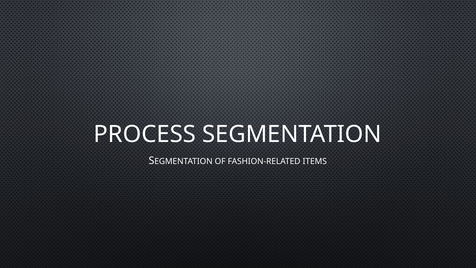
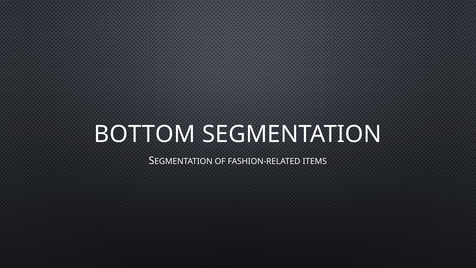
PROCESS: PROCESS -> BOTTOM (145, 134)
